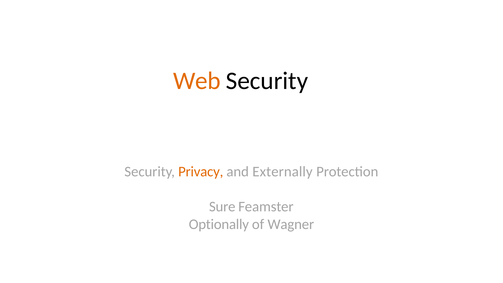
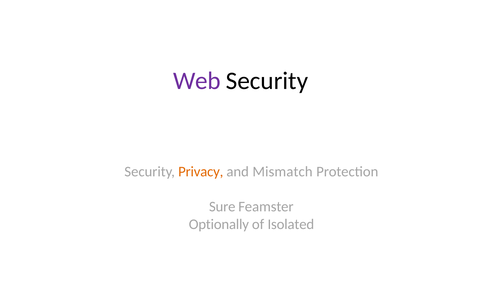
Web colour: orange -> purple (197, 81)
Externally: Externally -> Mismatch (283, 172)
Wagner: Wagner -> Isolated (291, 224)
